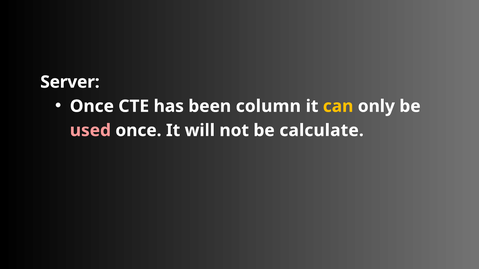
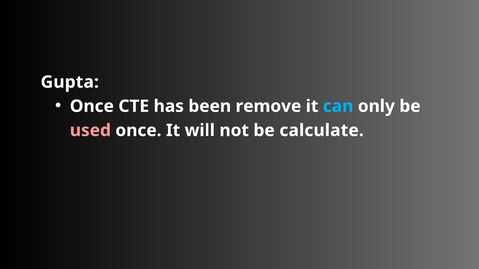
Server: Server -> Gupta (70, 82)
column: column -> remove (268, 106)
can colour: yellow -> light blue (338, 106)
